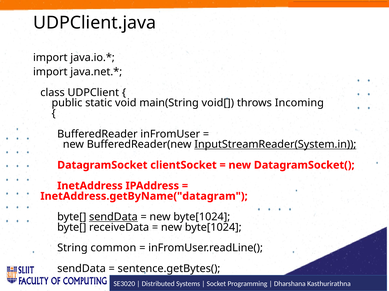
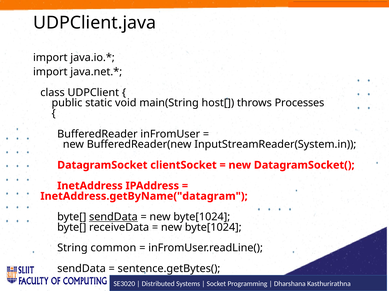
void[: void[ -> host[ (218, 103)
Incoming: Incoming -> Processes (299, 103)
InputStreamReader(System.in underline: present -> none (275, 145)
